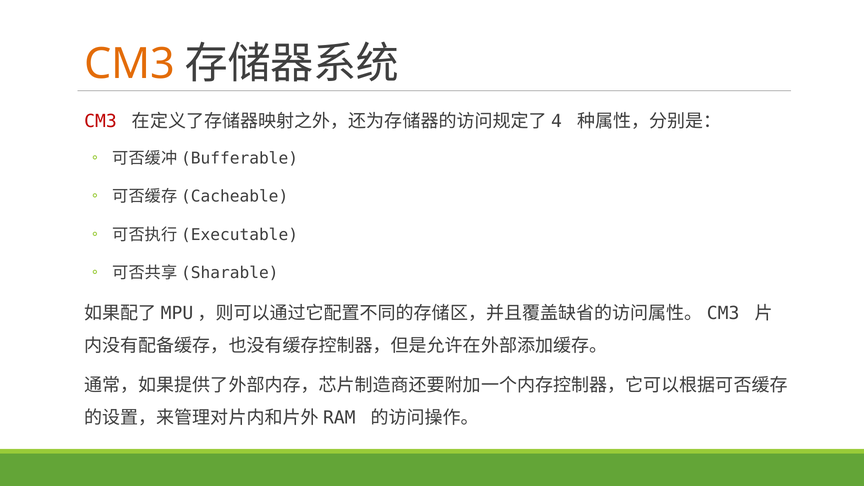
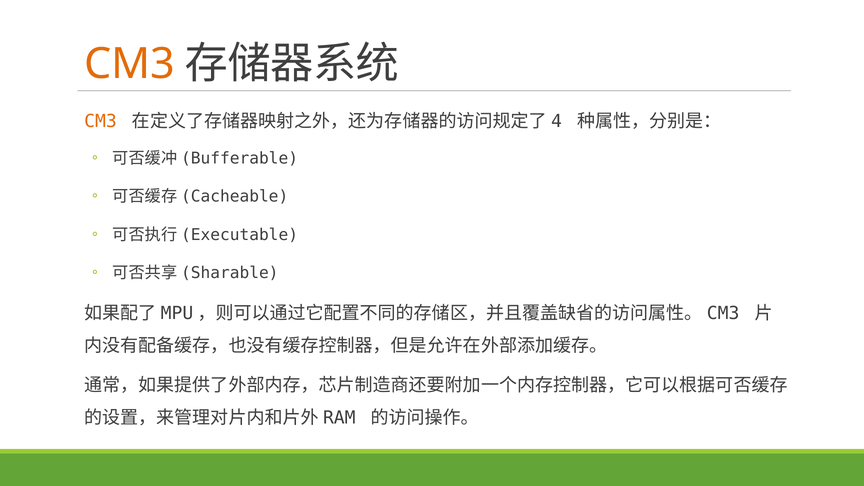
CM3 colour: red -> orange (101, 121)
